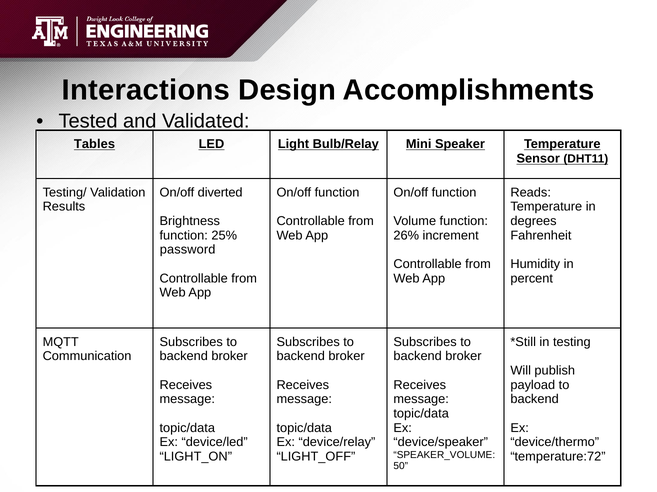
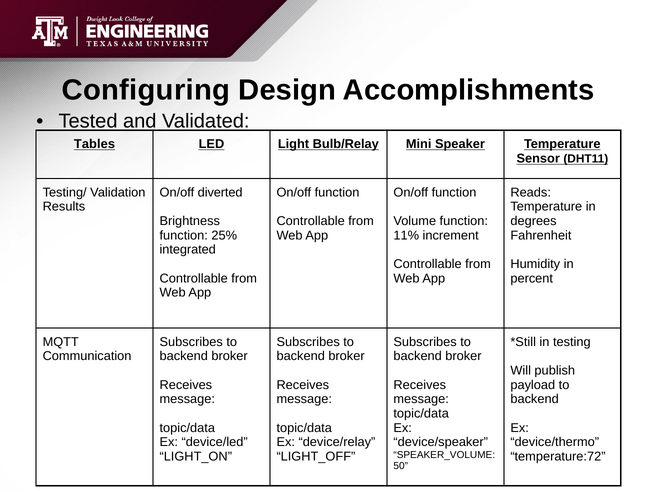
Interactions: Interactions -> Configuring (146, 90)
26%: 26% -> 11% (406, 236)
password: password -> integrated (188, 250)
